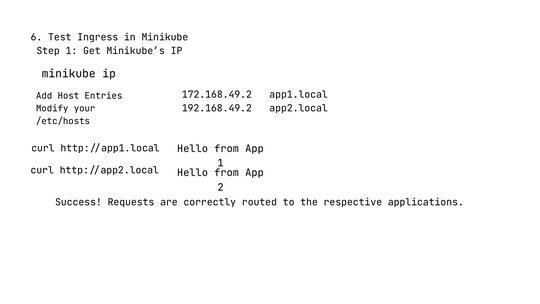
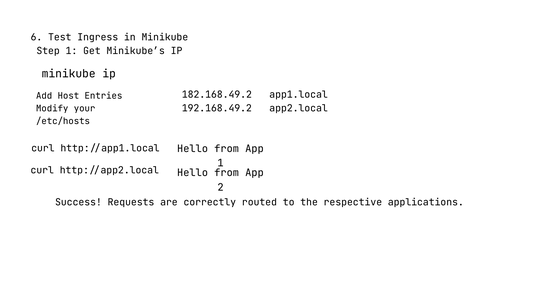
172.168.49.2: 172.168.49.2 -> 182.168.49.2 (217, 94)
